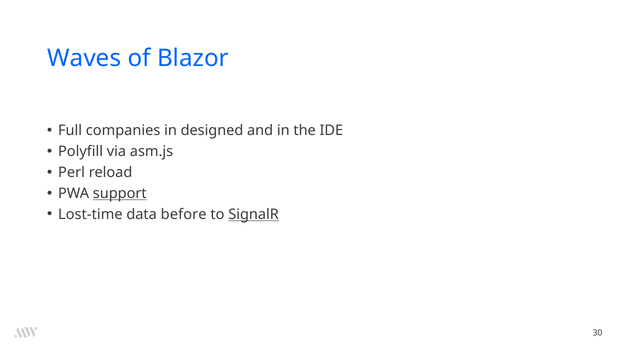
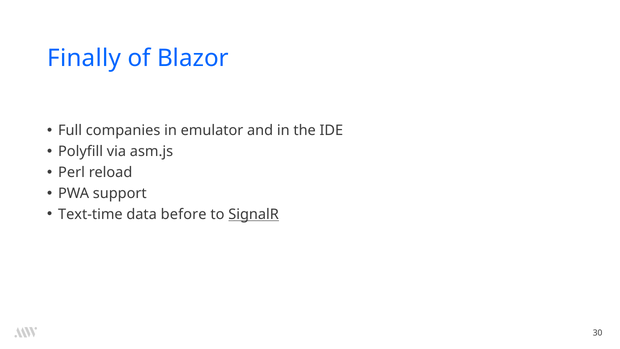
Waves: Waves -> Finally (84, 58)
designed: designed -> emulator (212, 131)
support underline: present -> none (120, 193)
Lost-time: Lost-time -> Text-time (90, 214)
